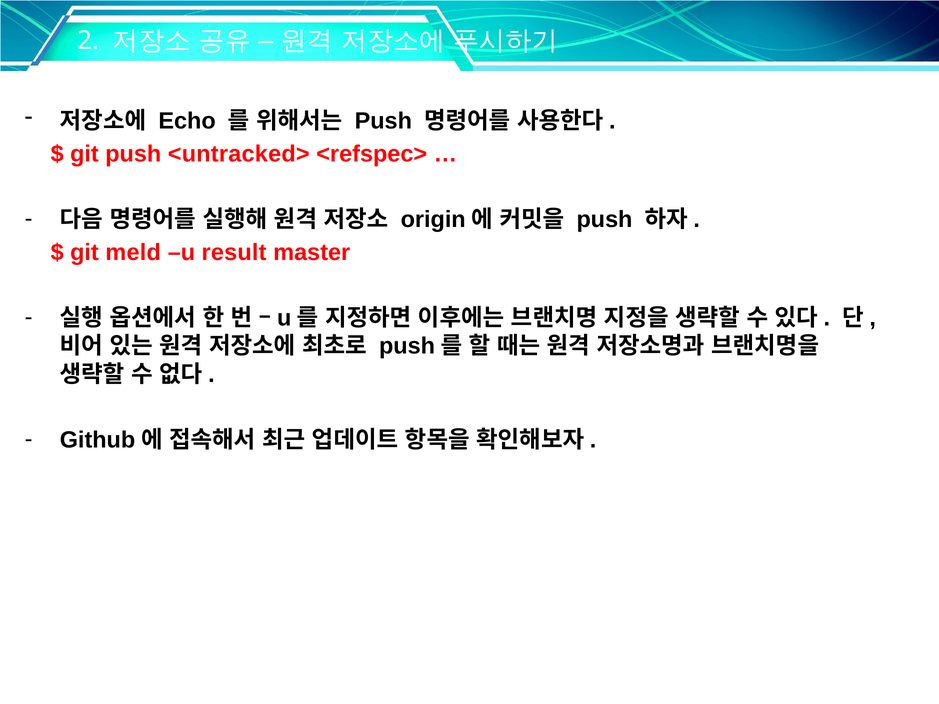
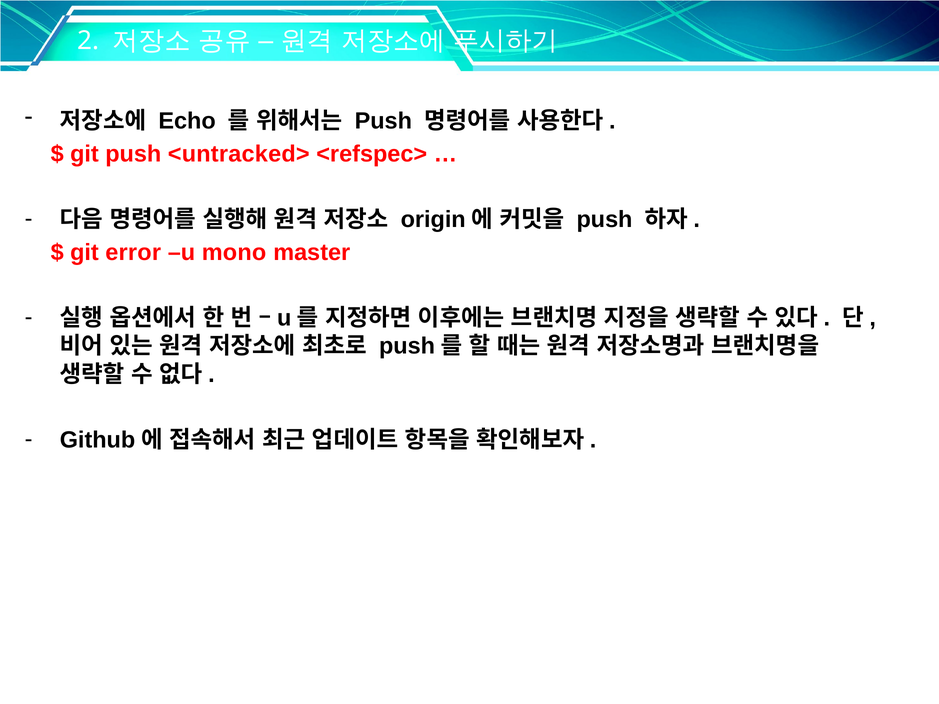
meld: meld -> error (133, 252)
result: result -> mono (234, 252)
